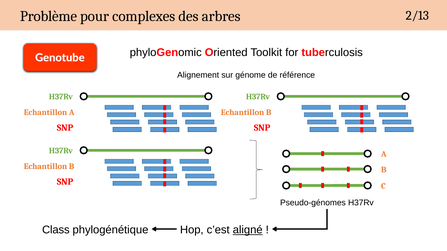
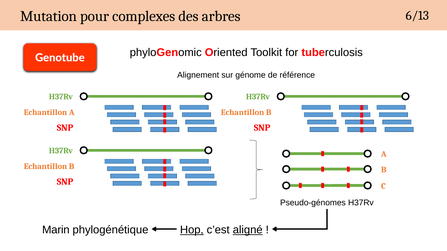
Problème: Problème -> Mutation (48, 16)
2/13: 2/13 -> 6/13 (417, 16)
Class: Class -> Marin (56, 230)
Hop underline: none -> present (192, 230)
